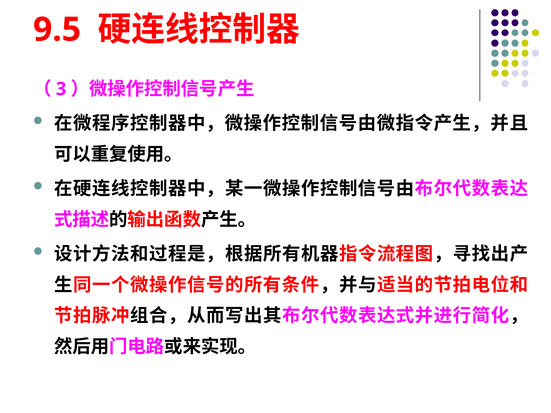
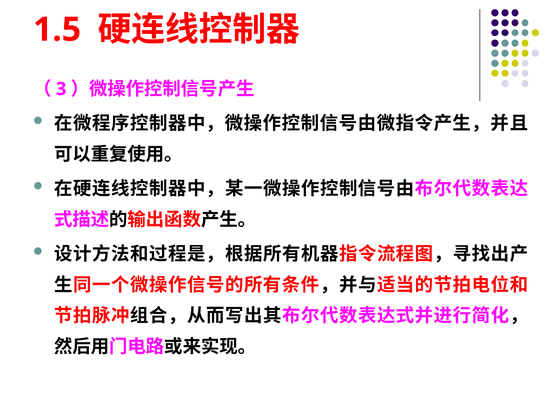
9.5: 9.5 -> 1.5 (57, 30)
